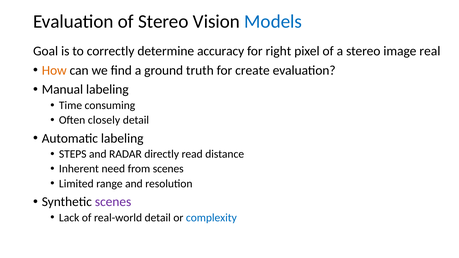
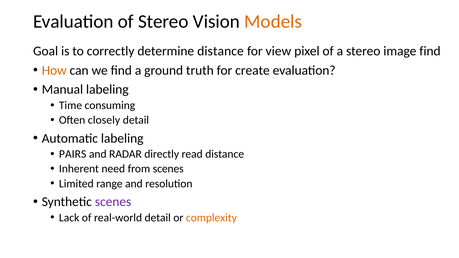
Models colour: blue -> orange (273, 22)
determine accuracy: accuracy -> distance (221, 51)
right: right -> view (278, 51)
image real: real -> find (430, 51)
STEPS: STEPS -> PAIRS (73, 154)
complexity colour: blue -> orange (211, 218)
